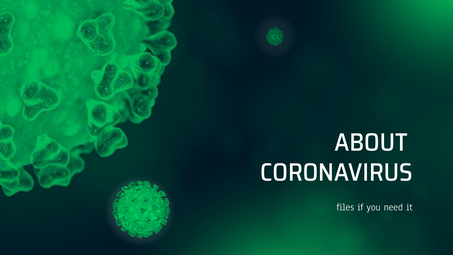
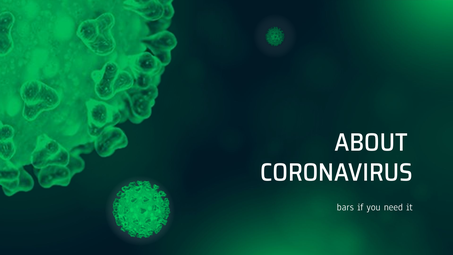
files: files -> bars (345, 207)
